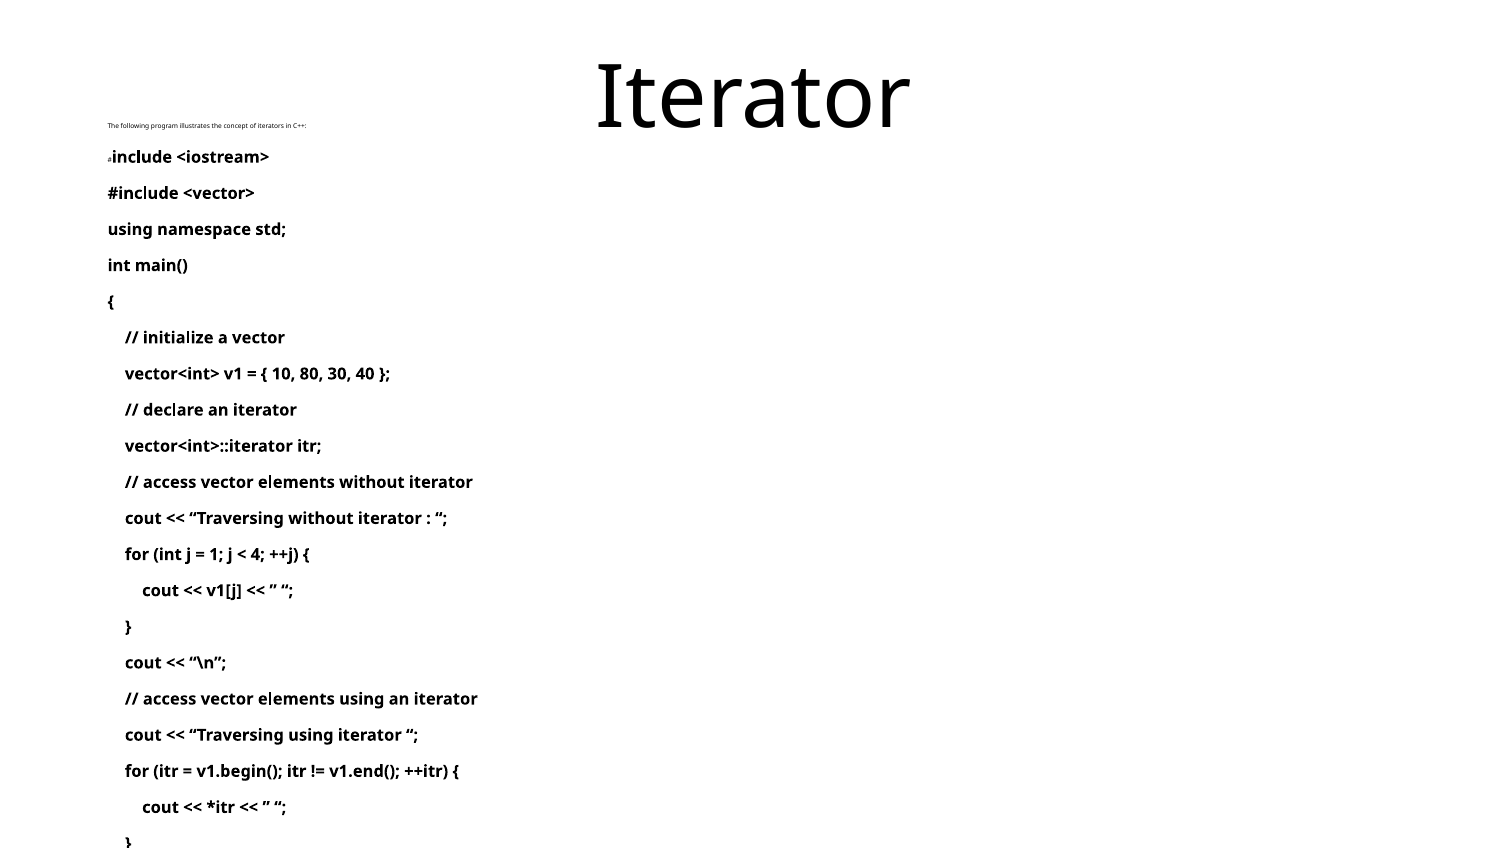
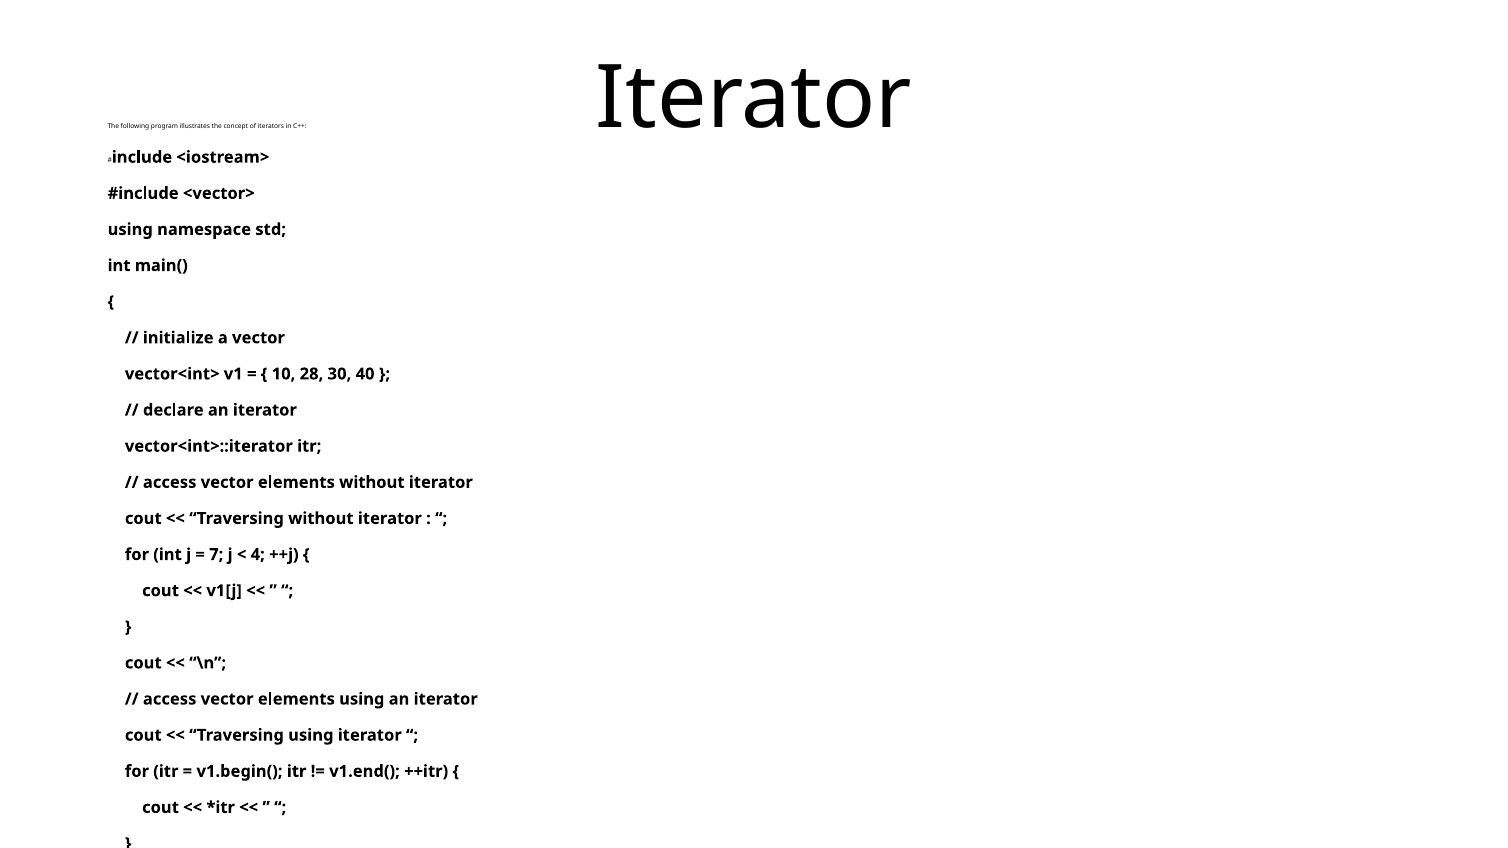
80: 80 -> 28 (311, 374)
1: 1 -> 7 (216, 555)
